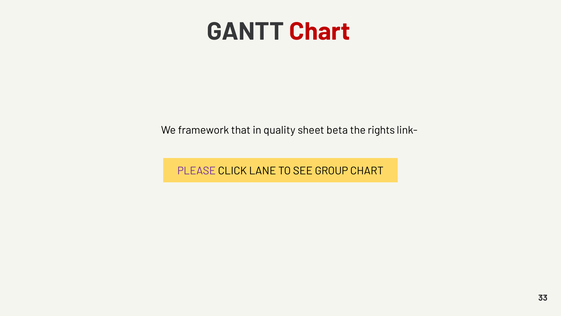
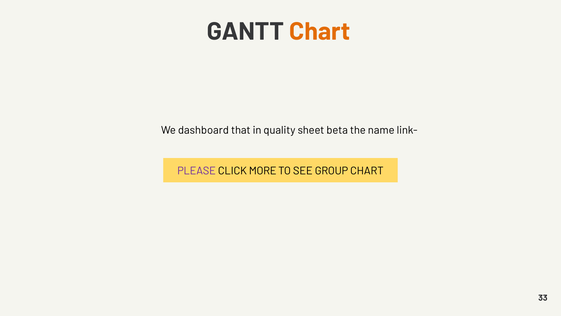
Chart colour: red -> orange (320, 32)
framework: framework -> dashboard (203, 130)
rights: rights -> name (381, 130)
LANE: LANE -> MORE (263, 171)
